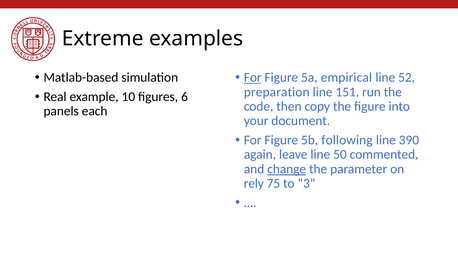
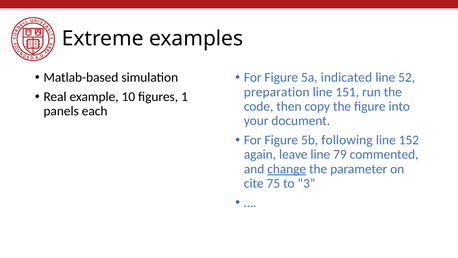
For underline: present -> none (253, 77)
empirical: empirical -> indicated (346, 77)
6: 6 -> 1 (184, 97)
390: 390 -> 152 (409, 140)
50: 50 -> 79 (340, 154)
rely: rely -> cite (254, 183)
